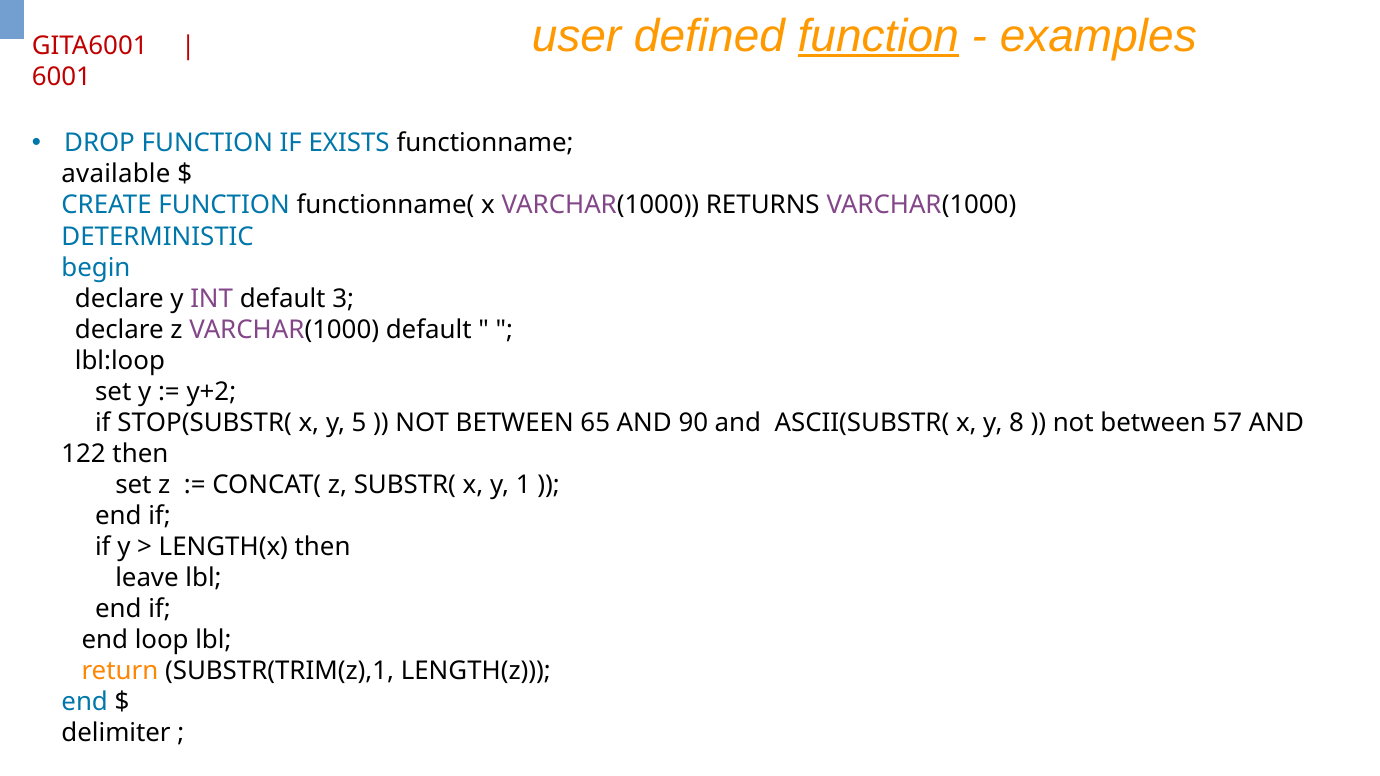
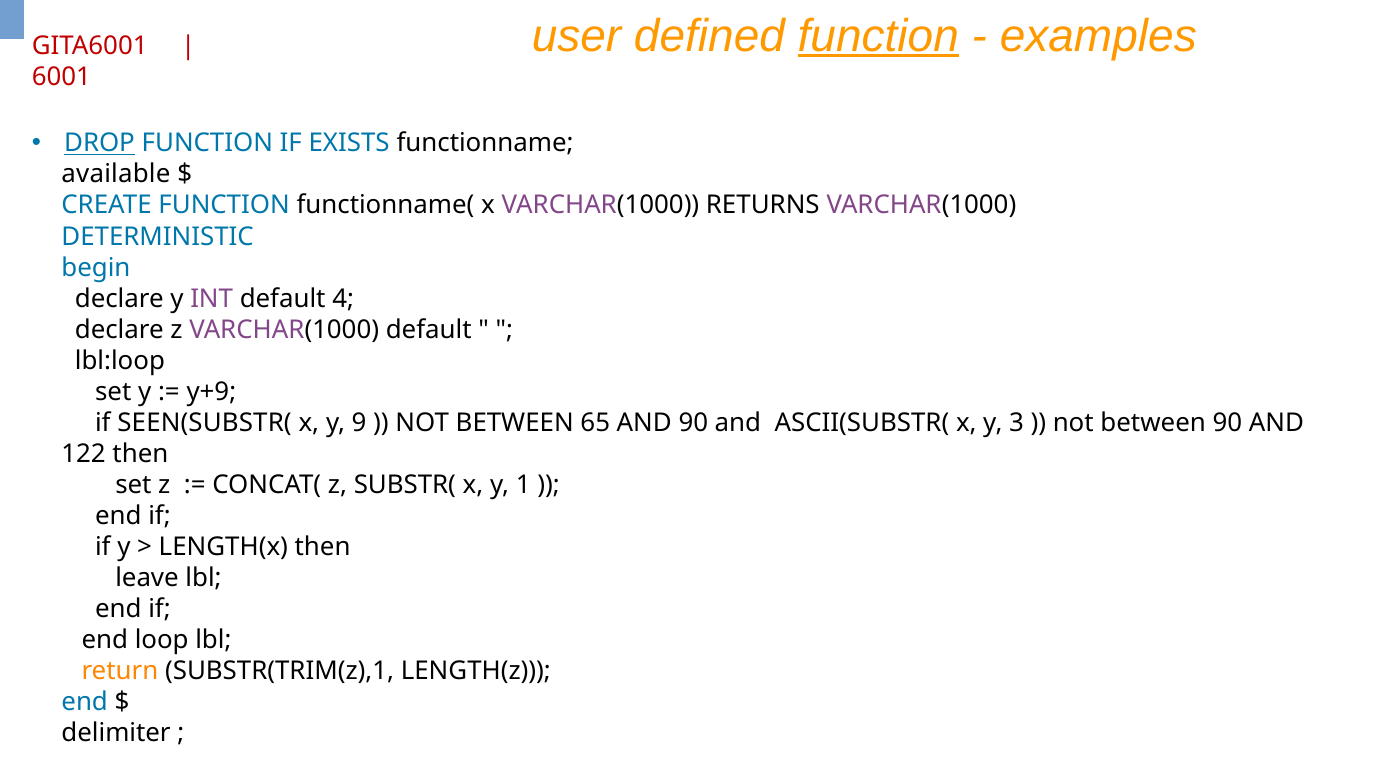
DROP underline: none -> present (100, 143)
3: 3 -> 4 (343, 299)
y+2: y+2 -> y+9 (211, 392)
STOP(SUBSTR(: STOP(SUBSTR( -> SEEN(SUBSTR( (205, 423)
5: 5 -> 9 (359, 423)
8: 8 -> 3 (1017, 423)
between 57: 57 -> 90 (1227, 423)
